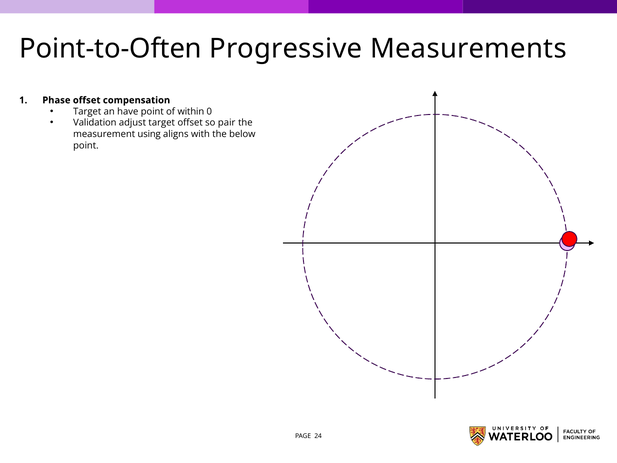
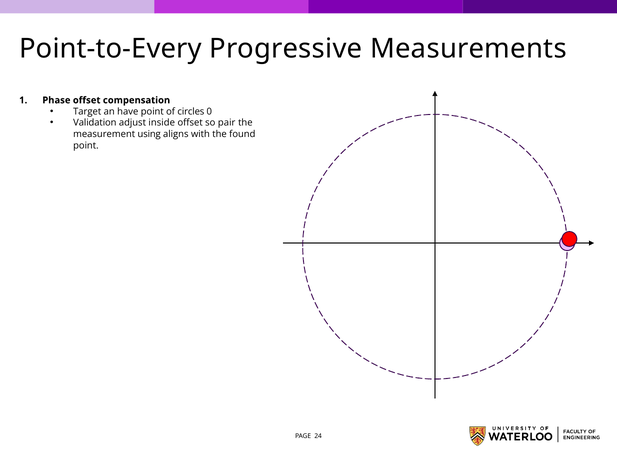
Point-to-Often: Point-to-Often -> Point-to-Every (110, 49)
within: within -> circles (191, 111)
adjust target: target -> inside (162, 123)
below: below -> found (242, 134)
